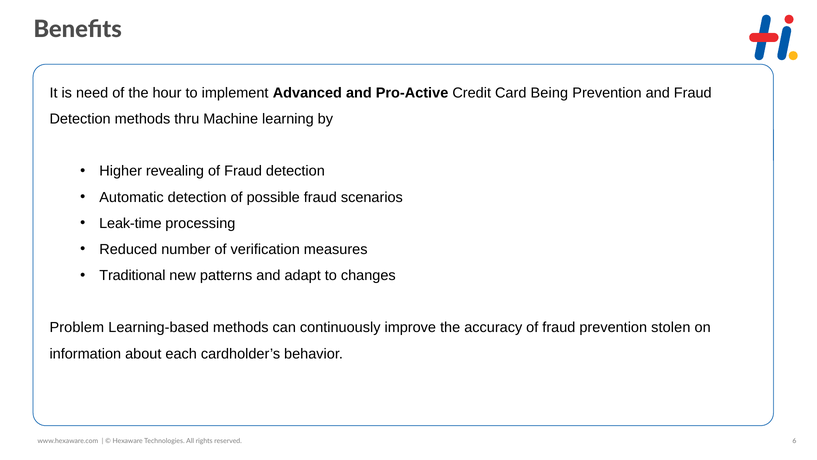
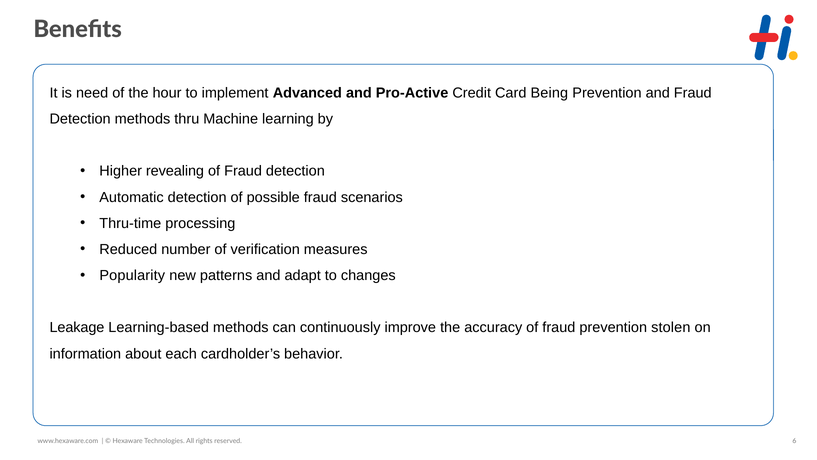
Leak-time: Leak-time -> Thru-time (130, 223)
Traditional: Traditional -> Popularity (132, 275)
Problem: Problem -> Leakage (77, 327)
